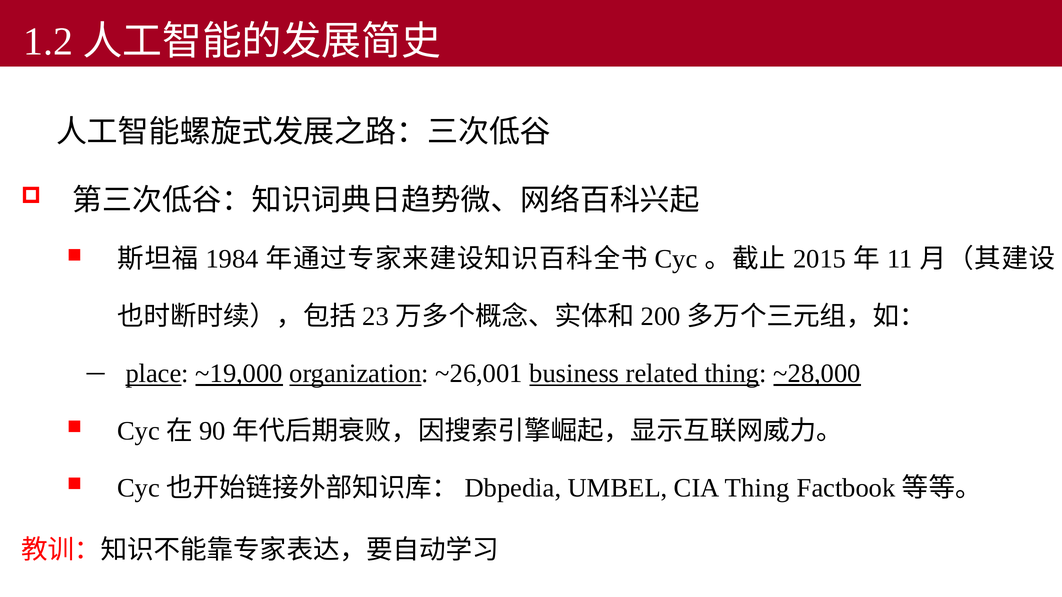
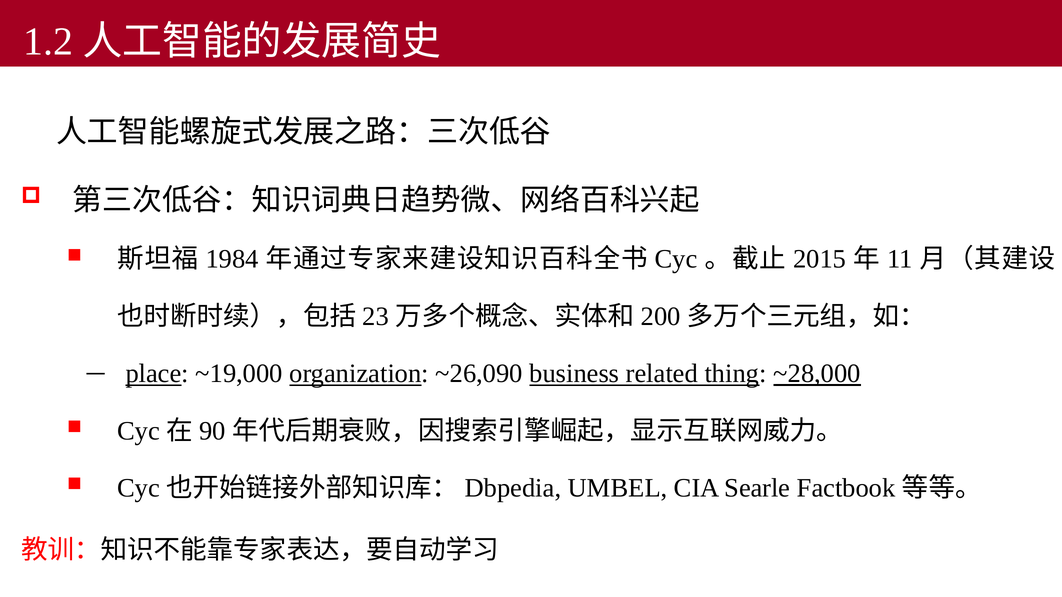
~19,000 underline: present -> none (239, 374)
~26,001: ~26,001 -> ~26,090 (479, 374)
CIA Thing: Thing -> Searle (757, 488)
